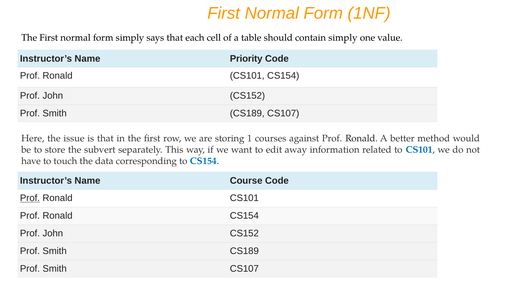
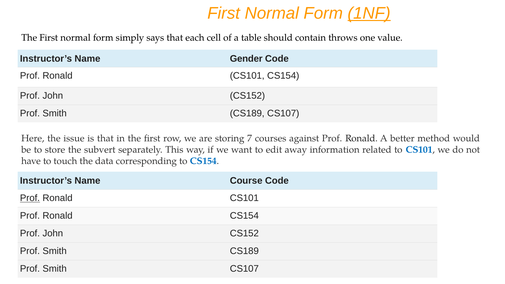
1NF underline: none -> present (369, 13)
contain simply: simply -> throws (343, 38)
Priority: Priority -> Gender (246, 59)
1: 1 -> 7 (250, 138)
